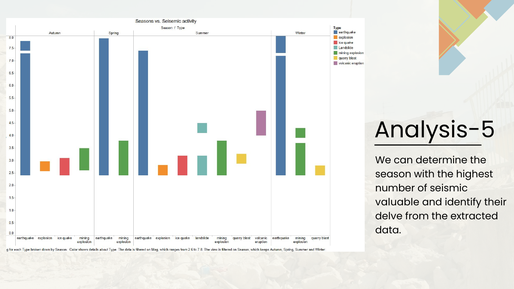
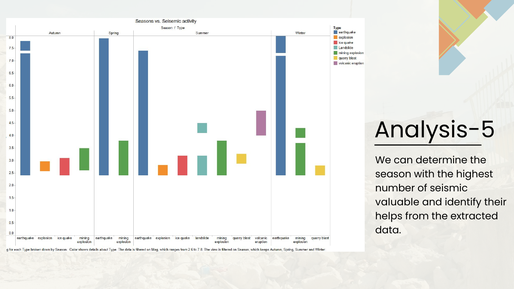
delve: delve -> helps (389, 216)
